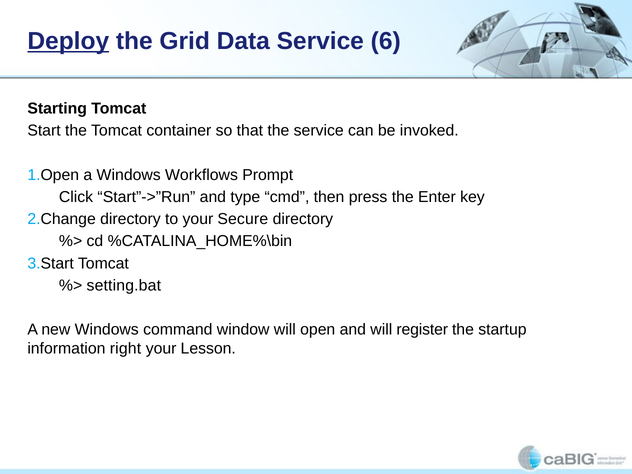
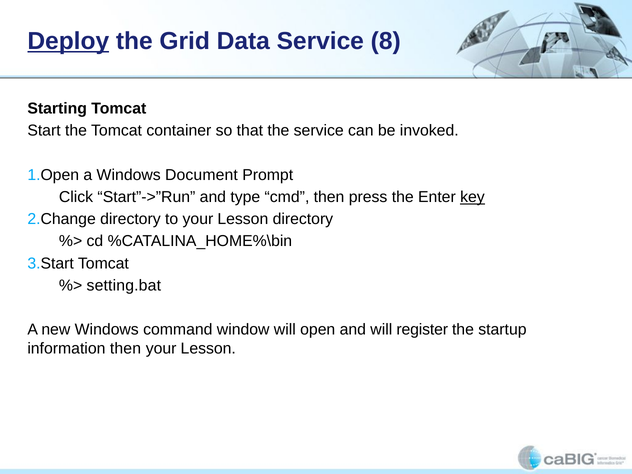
6: 6 -> 8 (386, 41)
Workflows: Workflows -> Document (201, 175)
key underline: none -> present (472, 197)
to your Secure: Secure -> Lesson (243, 219)
information right: right -> then (125, 349)
